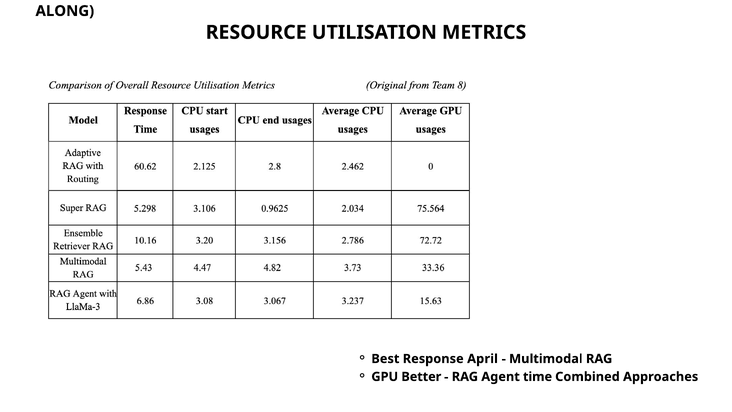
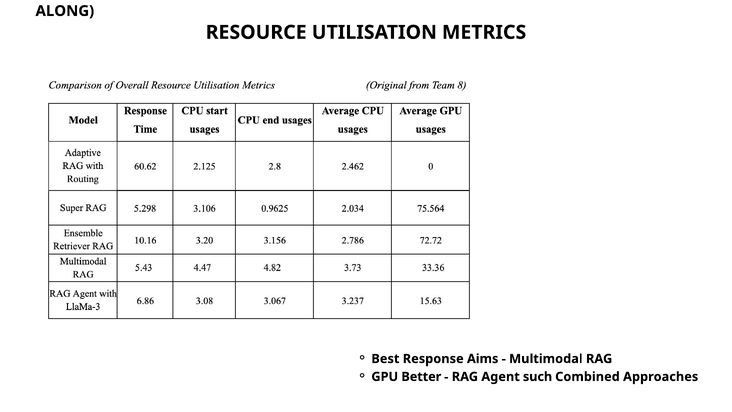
April: April -> Aims (483, 359)
time: time -> such (538, 377)
